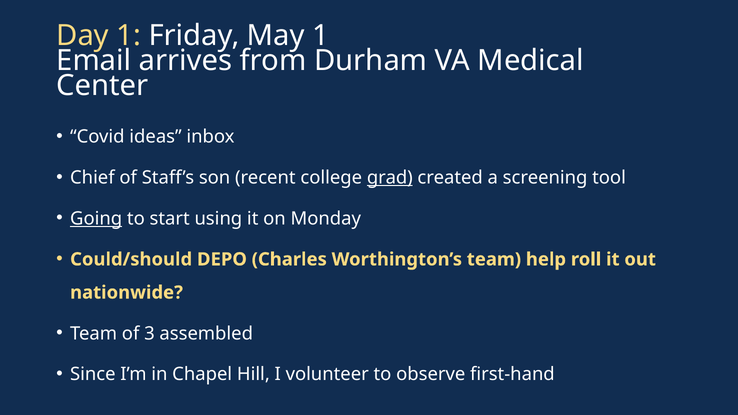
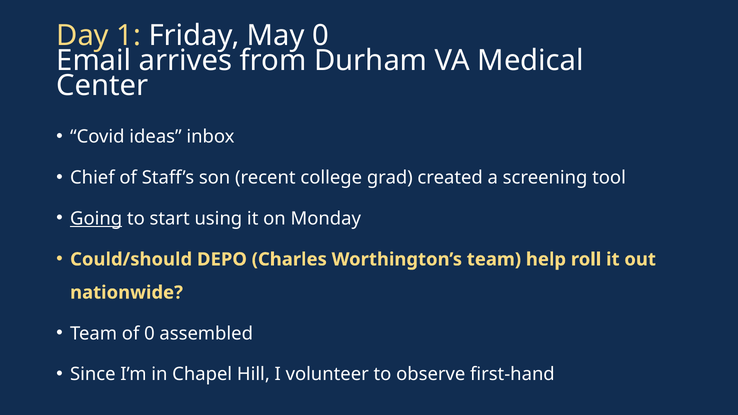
May 1: 1 -> 0 (321, 35)
grad underline: present -> none (390, 178)
of 3: 3 -> 0 (149, 334)
